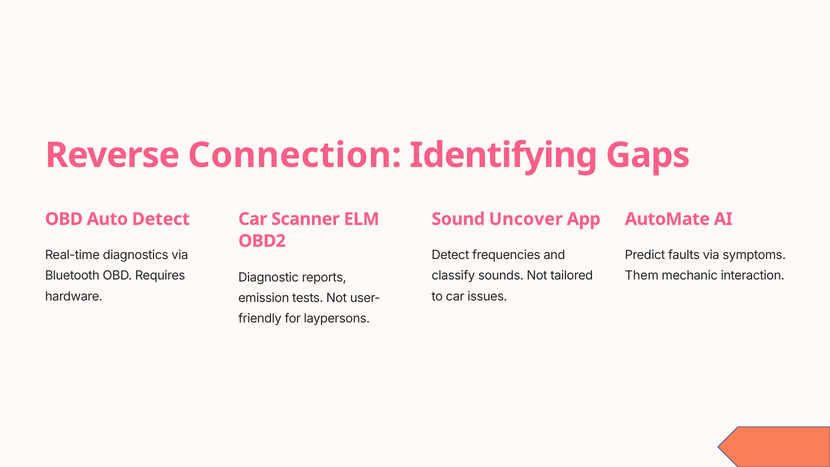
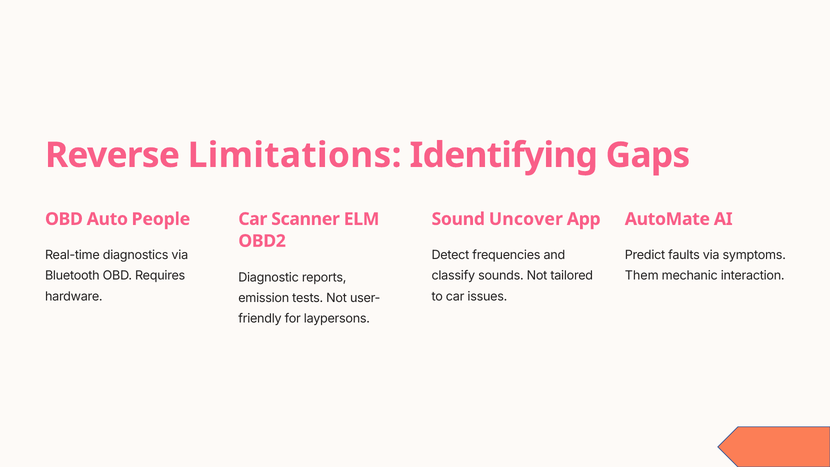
Connection: Connection -> Limitations (295, 155)
Auto Detect: Detect -> People (161, 219)
